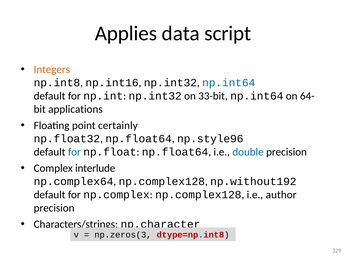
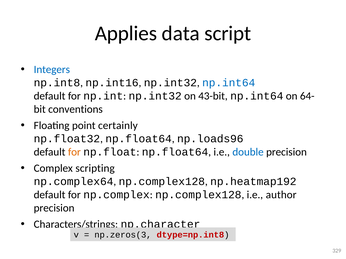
Integers colour: orange -> blue (52, 70)
33-bit: 33-bit -> 43-bit (213, 96)
applications: applications -> conventions (75, 109)
np.style96: np.style96 -> np.loads96 (210, 139)
for colour: blue -> orange (74, 152)
interlude: interlude -> scripting (95, 169)
np.without192: np.without192 -> np.heatmap192 (253, 182)
